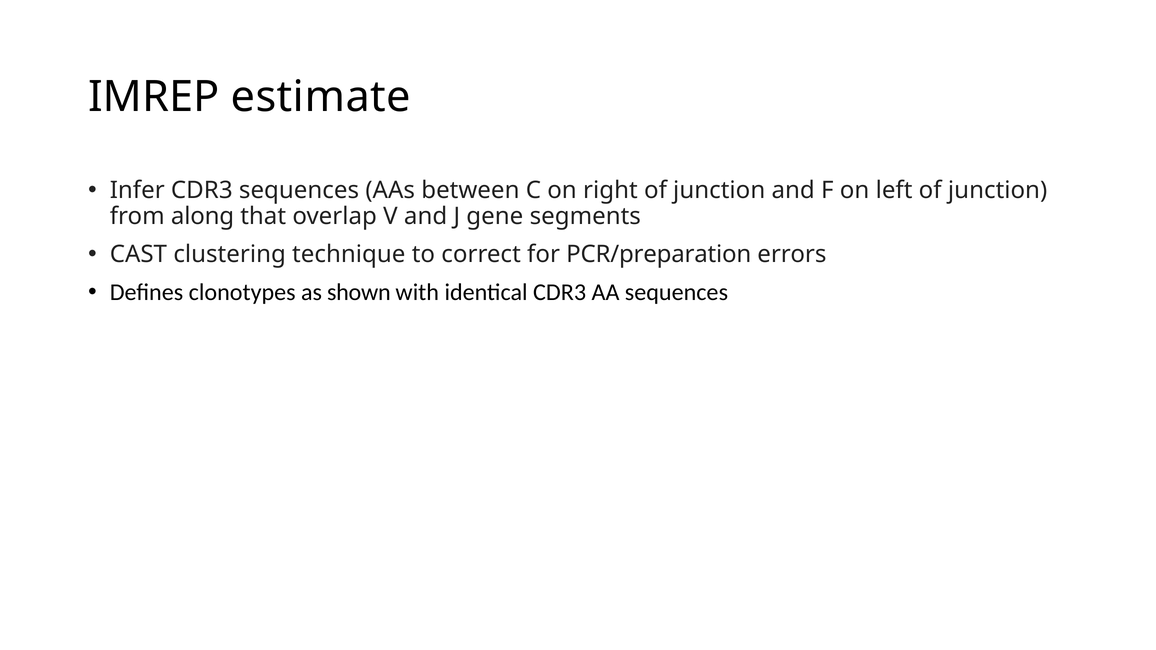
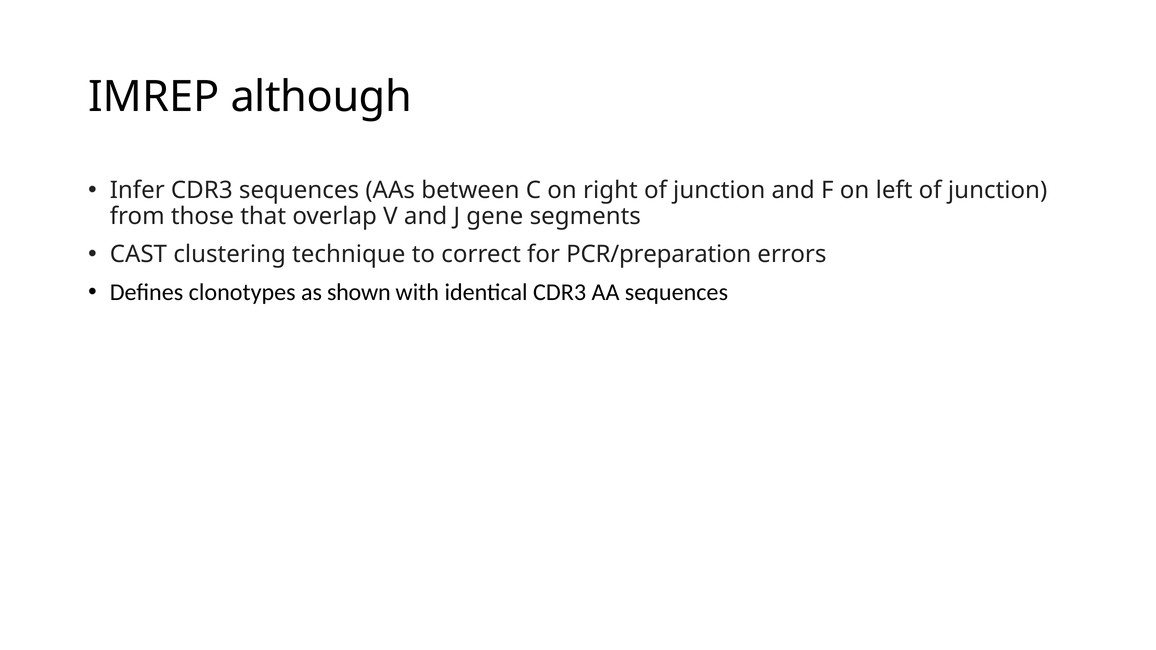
estimate: estimate -> although (321, 97)
along: along -> those (202, 216)
